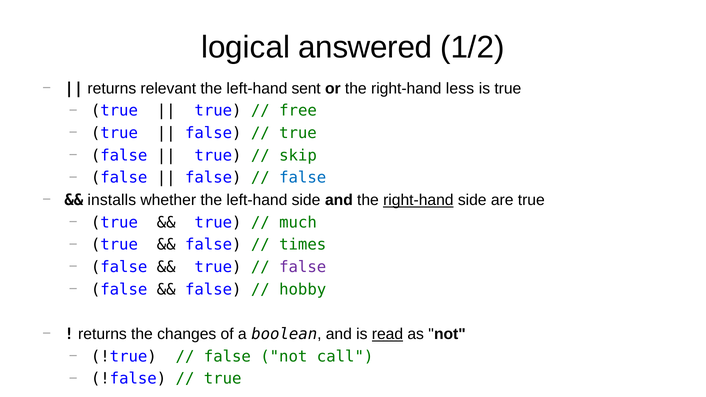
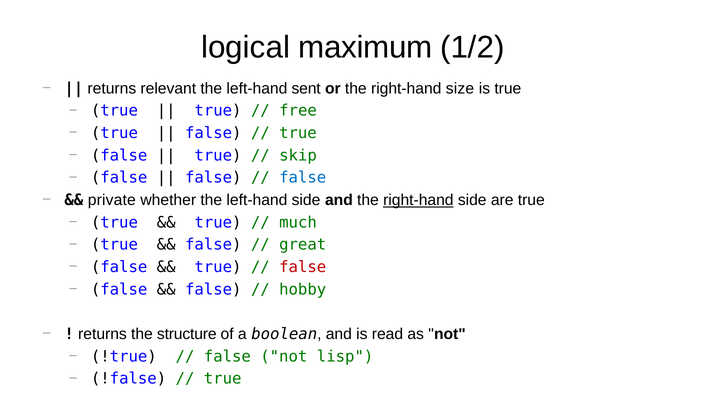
answered: answered -> maximum (365, 48)
less: less -> size (460, 88)
installs: installs -> private (112, 200)
times: times -> great (303, 245)
false colour: purple -> red (303, 267)
changes: changes -> structure (187, 334)
read underline: present -> none (387, 334)
call: call -> lisp (345, 357)
